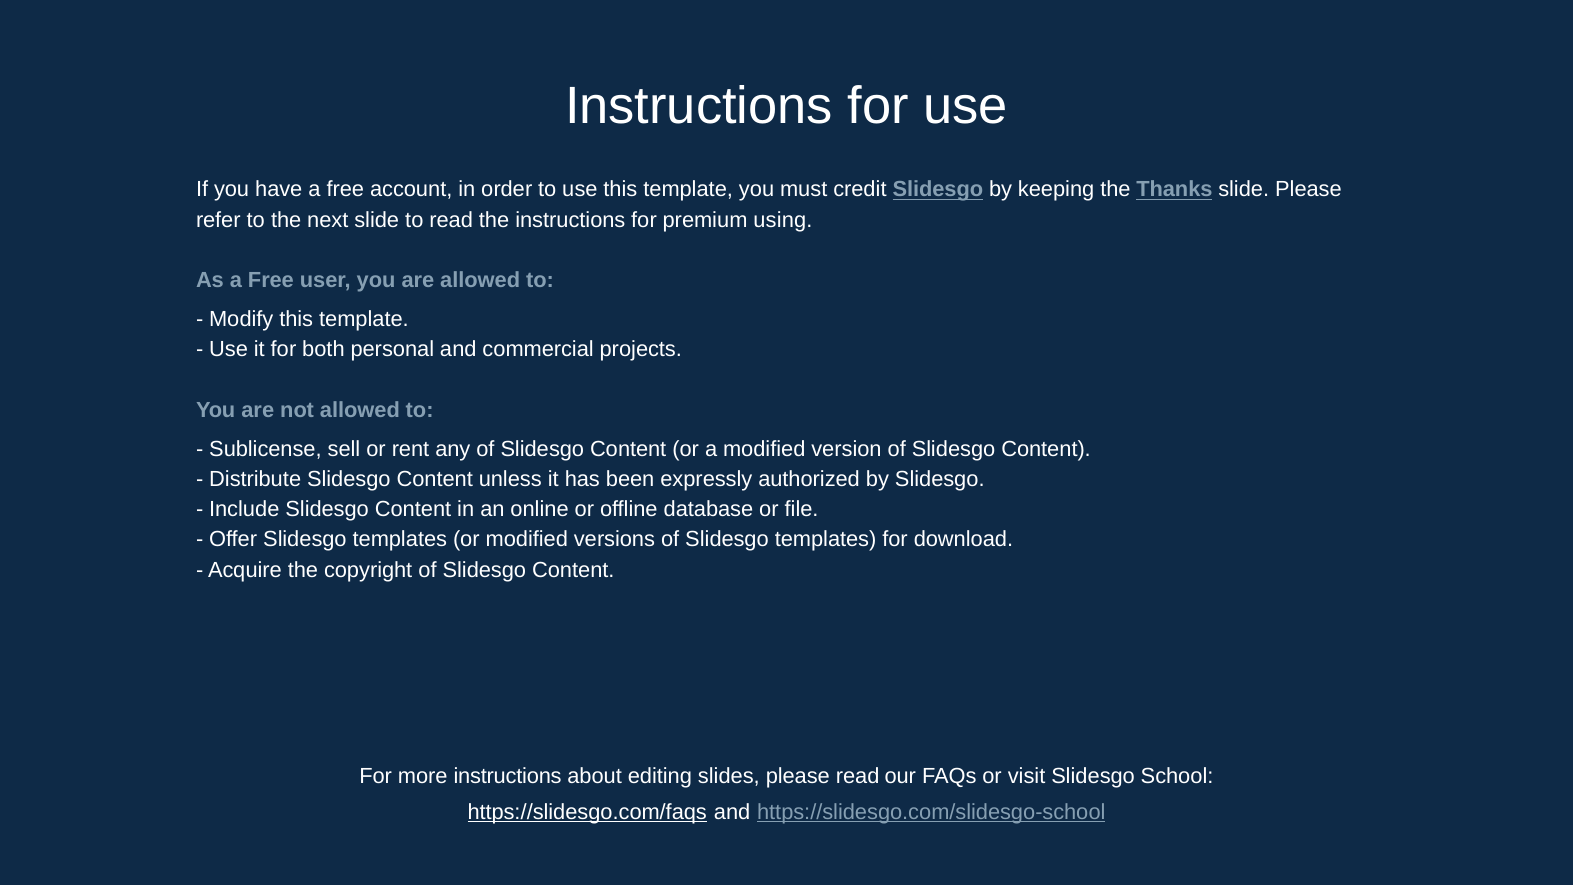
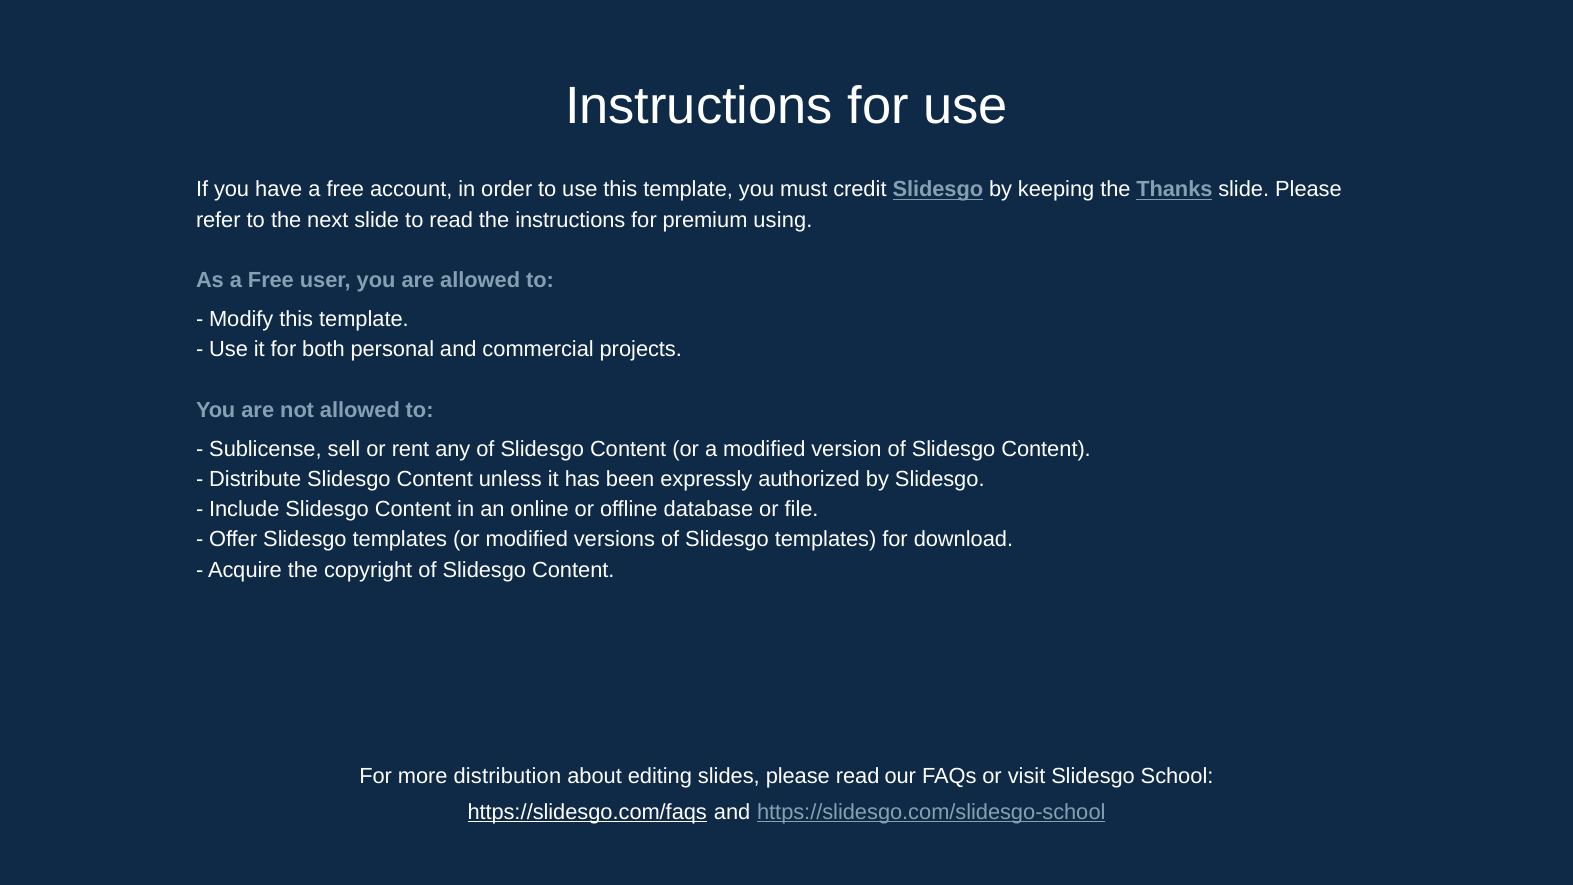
more instructions: instructions -> distribution (507, 776)
